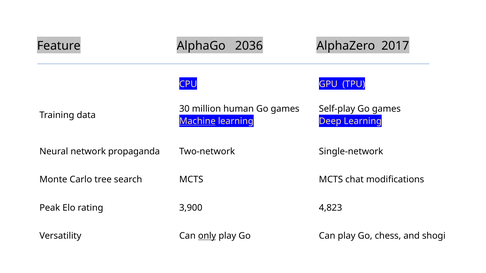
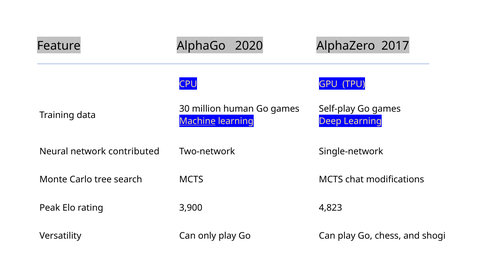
2036: 2036 -> 2020 (249, 46)
propaganda: propaganda -> contributed (134, 152)
only underline: present -> none (207, 236)
